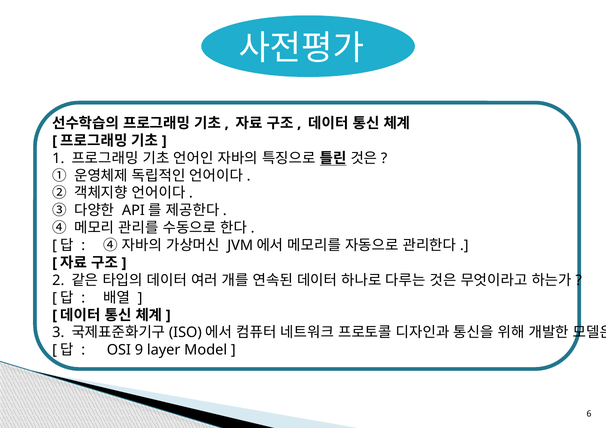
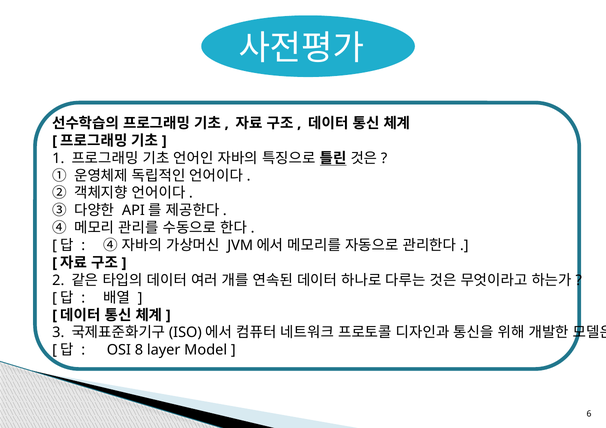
9: 9 -> 8 (139, 350)
